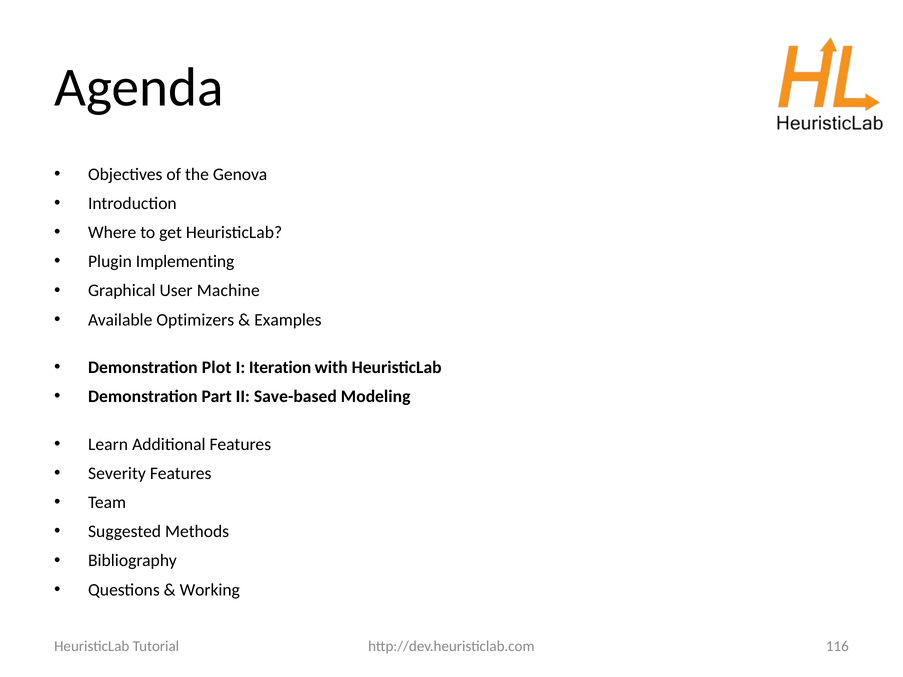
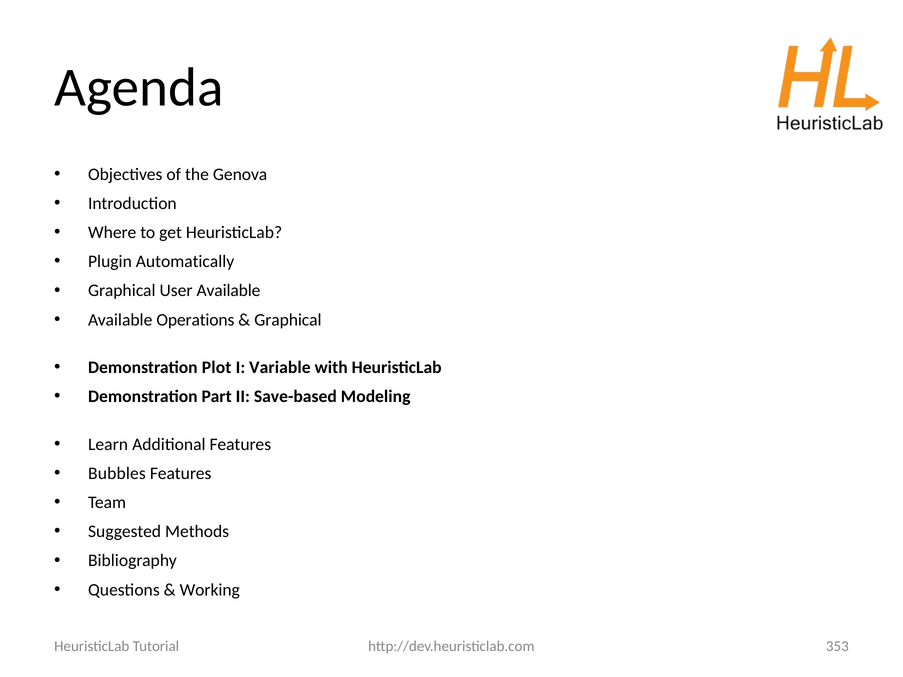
Implementing: Implementing -> Automatically (185, 262)
User Machine: Machine -> Available (228, 291)
Optimizers: Optimizers -> Operations (195, 320)
Examples: Examples -> Graphical (288, 320)
Iteration: Iteration -> Variable (280, 368)
Severity: Severity -> Bubbles (117, 474)
116: 116 -> 353 (837, 647)
